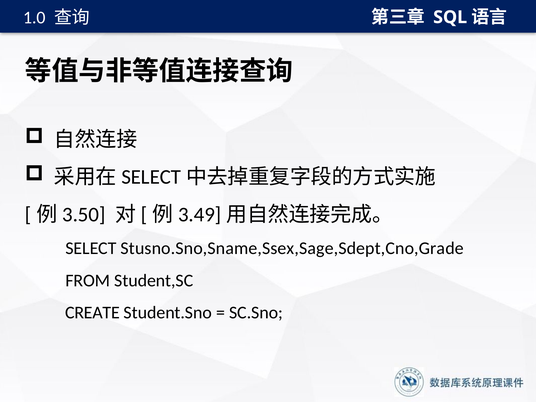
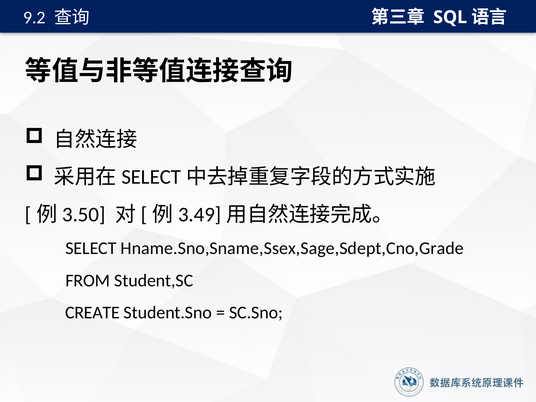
1.0: 1.0 -> 9.2 (34, 17)
Stusno.Sno,Sname,Ssex,Sage,Sdept,Cno,Grade: Stusno.Sno,Sname,Ssex,Sage,Sdept,Cno,Grade -> Hname.Sno,Sname,Ssex,Sage,Sdept,Cno,Grade (292, 248)
